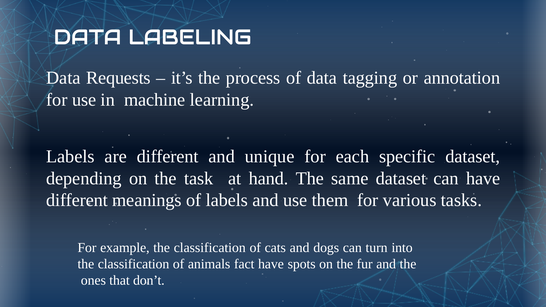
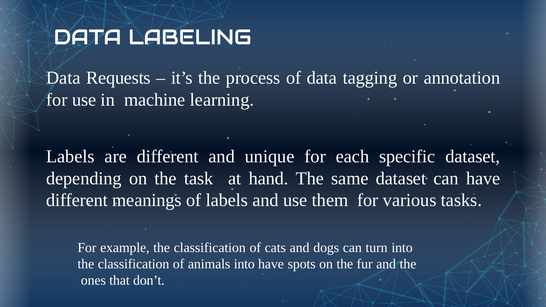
animals fact: fact -> into (244, 264)
